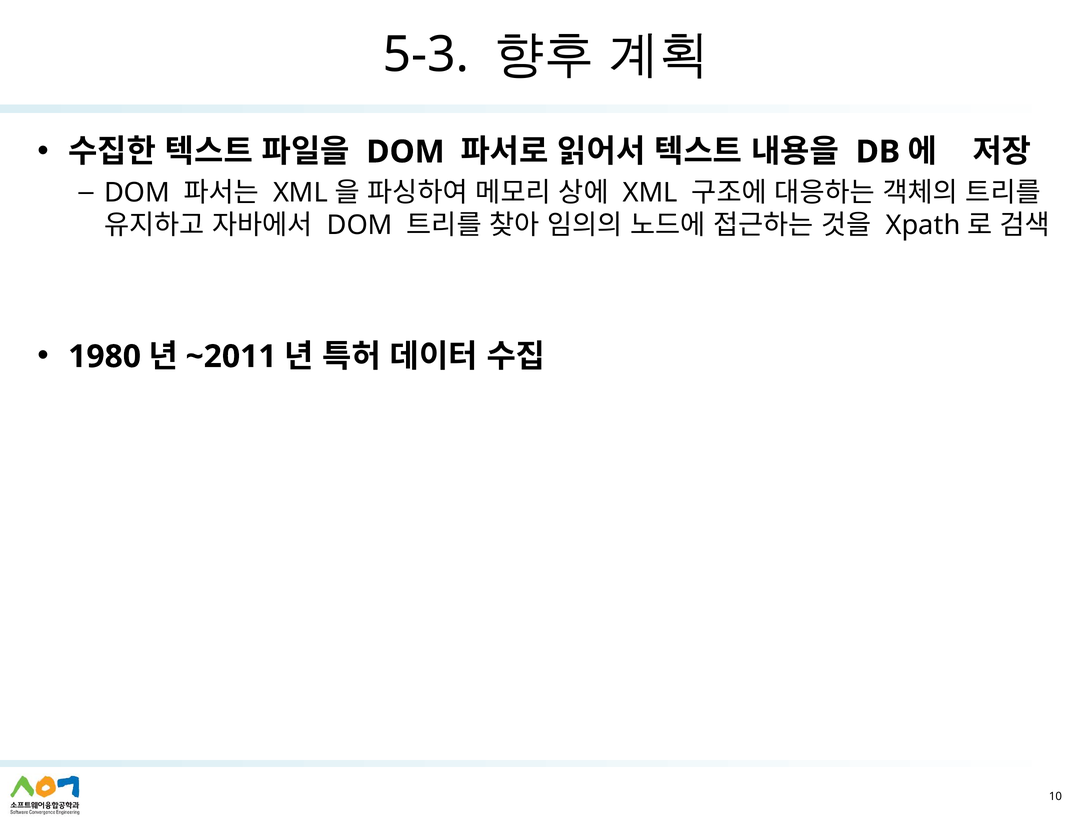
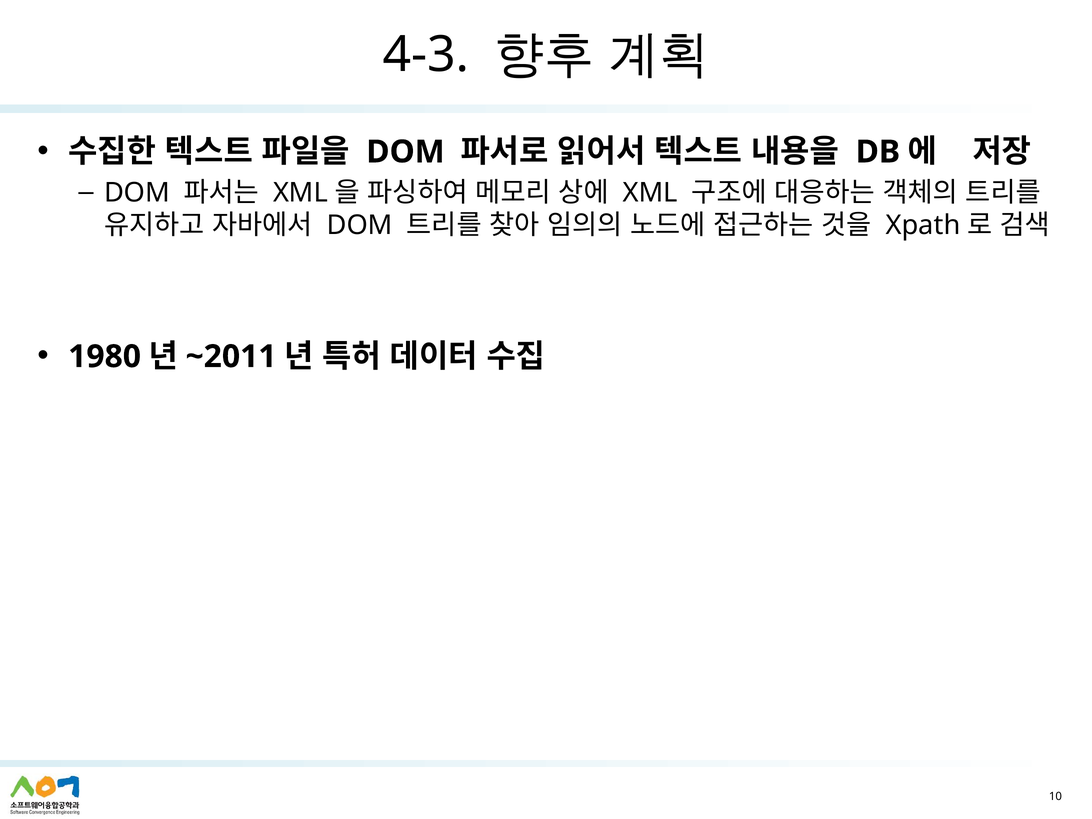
5-3: 5-3 -> 4-3 (426, 55)
